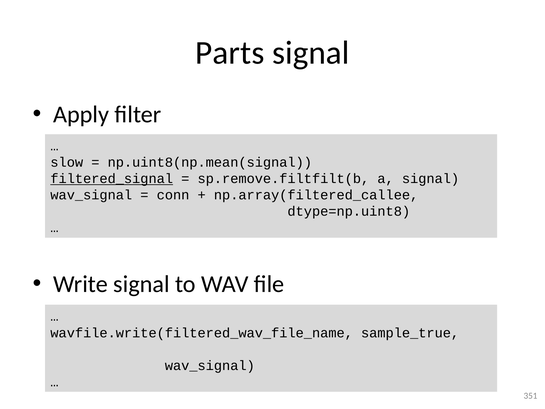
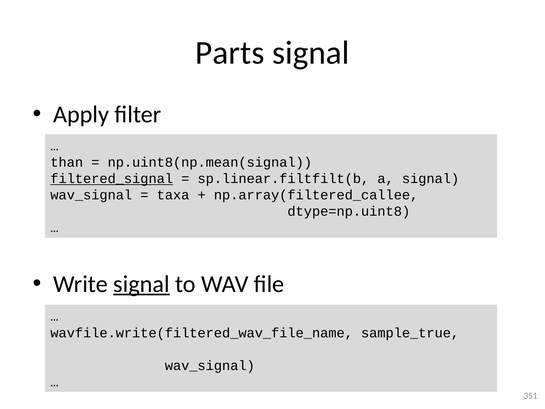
slow: slow -> than (67, 162)
sp.remove.filtfilt(b: sp.remove.filtfilt(b -> sp.linear.filtfilt(b (283, 179)
conn: conn -> taxa (173, 195)
signal underline: none -> present (141, 284)
